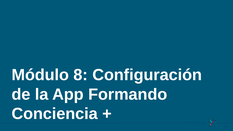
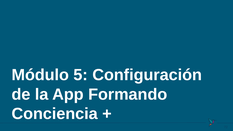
8: 8 -> 5 (81, 75)
